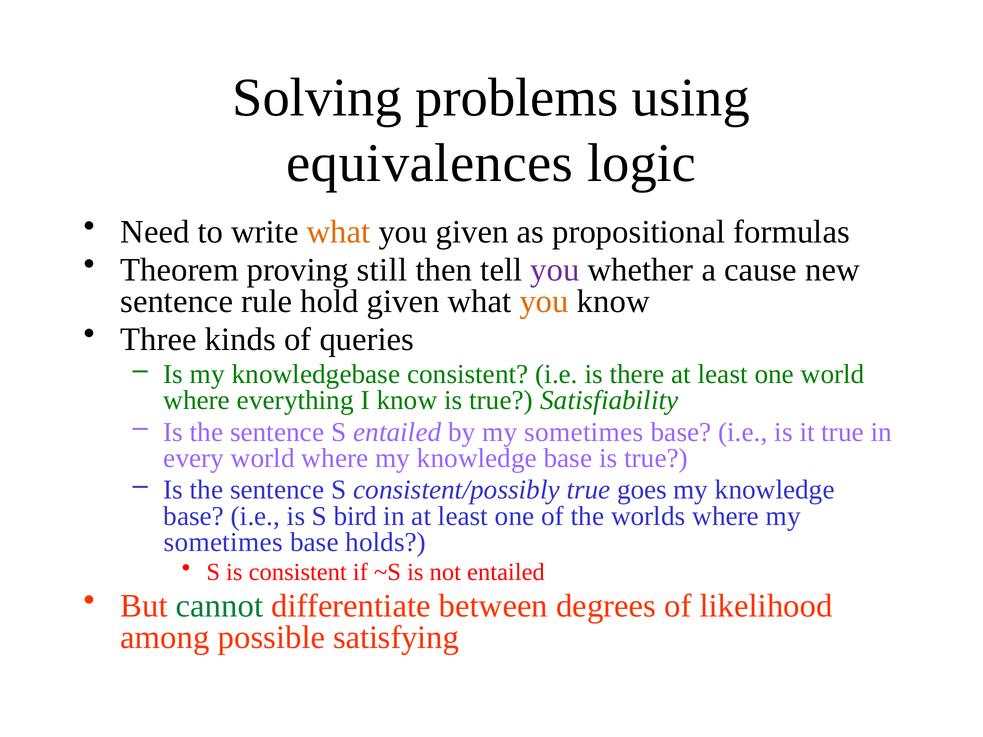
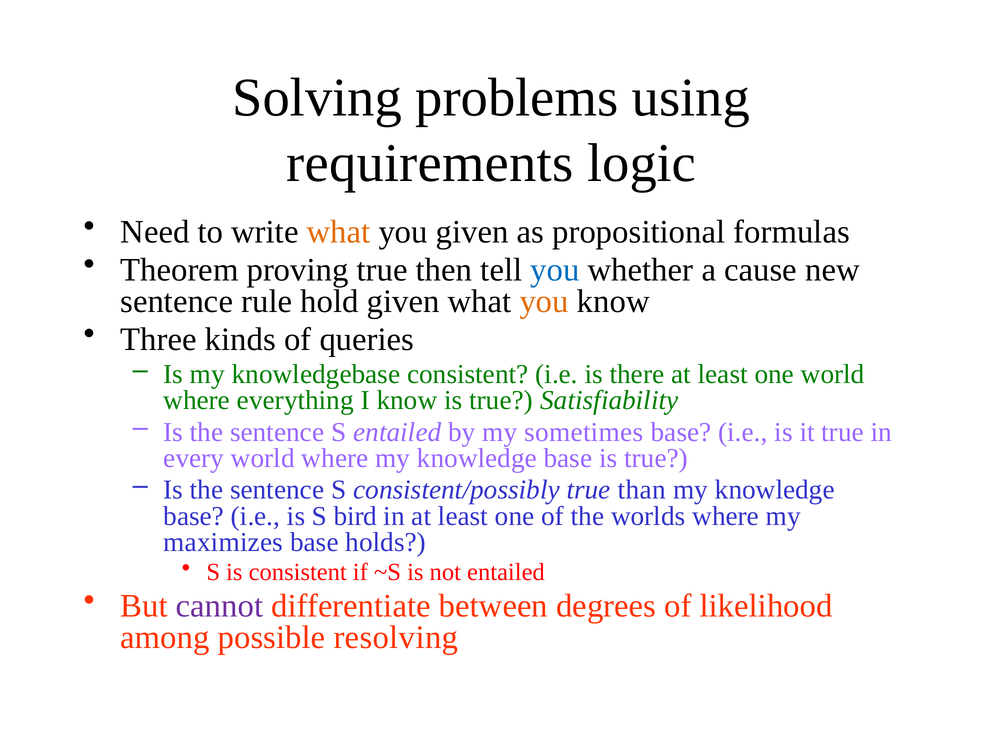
equivalences: equivalences -> requirements (430, 164)
proving still: still -> true (382, 270)
you colour: purple -> blue (555, 270)
goes: goes -> than (642, 490)
sometimes: sometimes -> maximizes (223, 543)
cannot colour: green -> purple (219, 606)
satisfying: satisfying -> resolving (396, 638)
